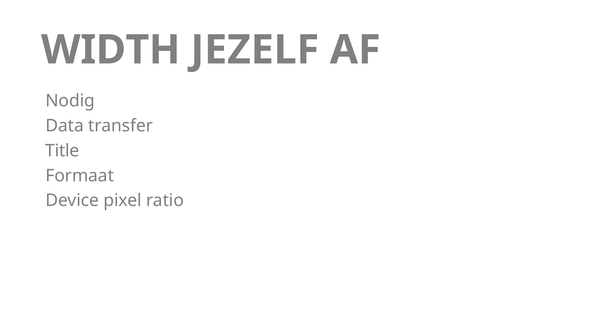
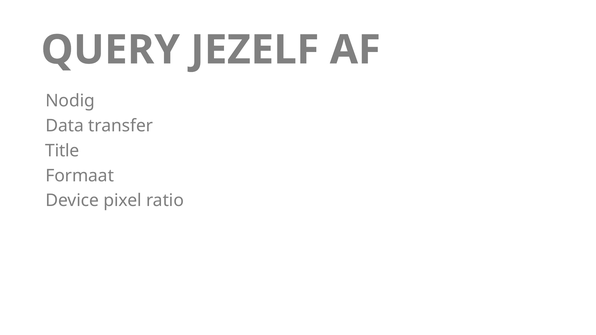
WIDTH: WIDTH -> QUERY (110, 50)
